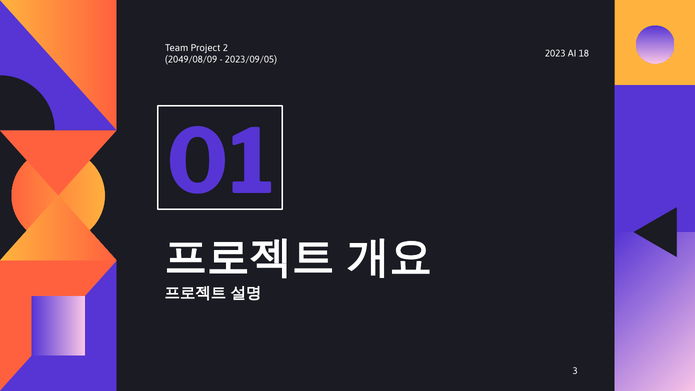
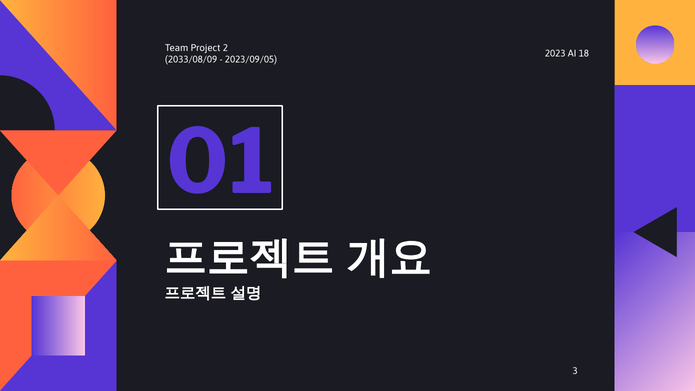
2049/08/09: 2049/08/09 -> 2033/08/09 (191, 59)
